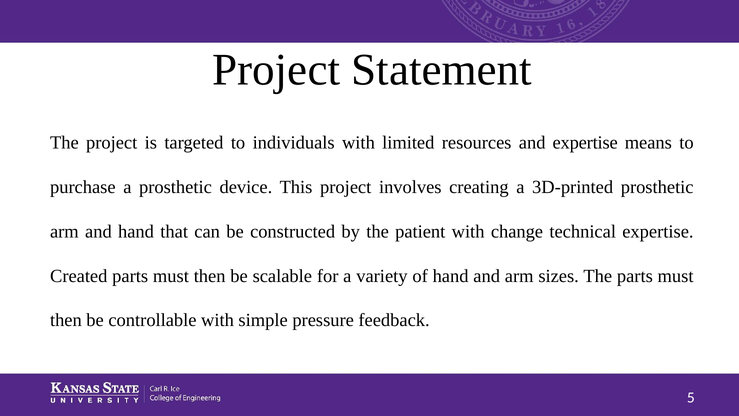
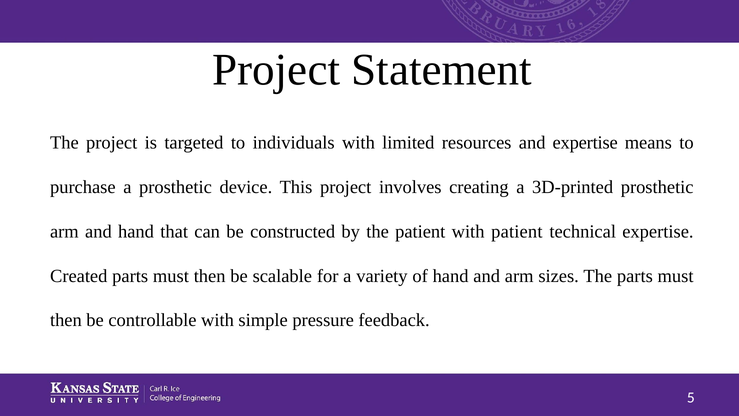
with change: change -> patient (517, 231)
